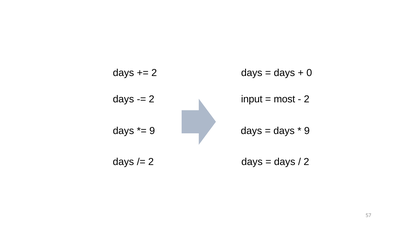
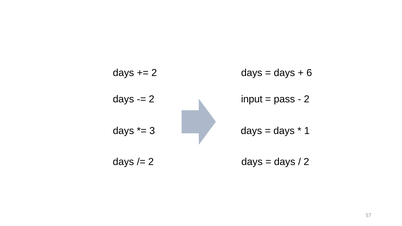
0: 0 -> 6 (309, 73)
most: most -> pass (284, 99)
9: 9 -> 3 (152, 131)
9: 9 -> 1 (307, 131)
